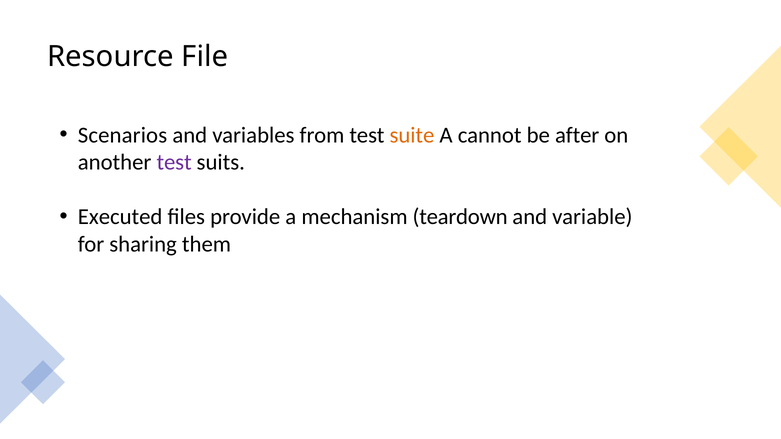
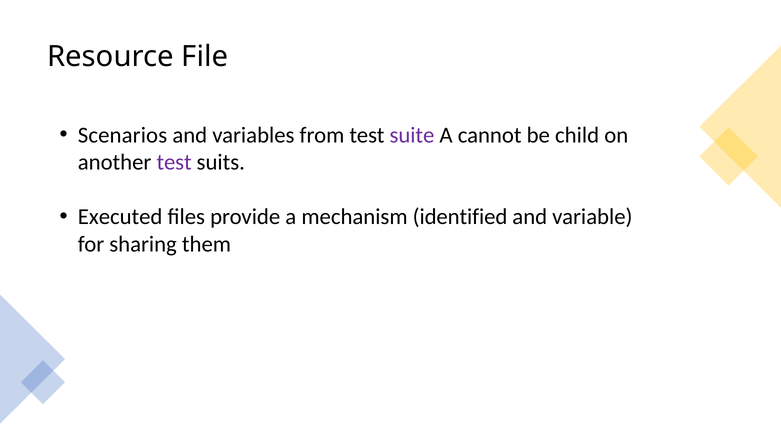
suite colour: orange -> purple (412, 135)
after: after -> child (577, 135)
teardown: teardown -> identified (460, 217)
